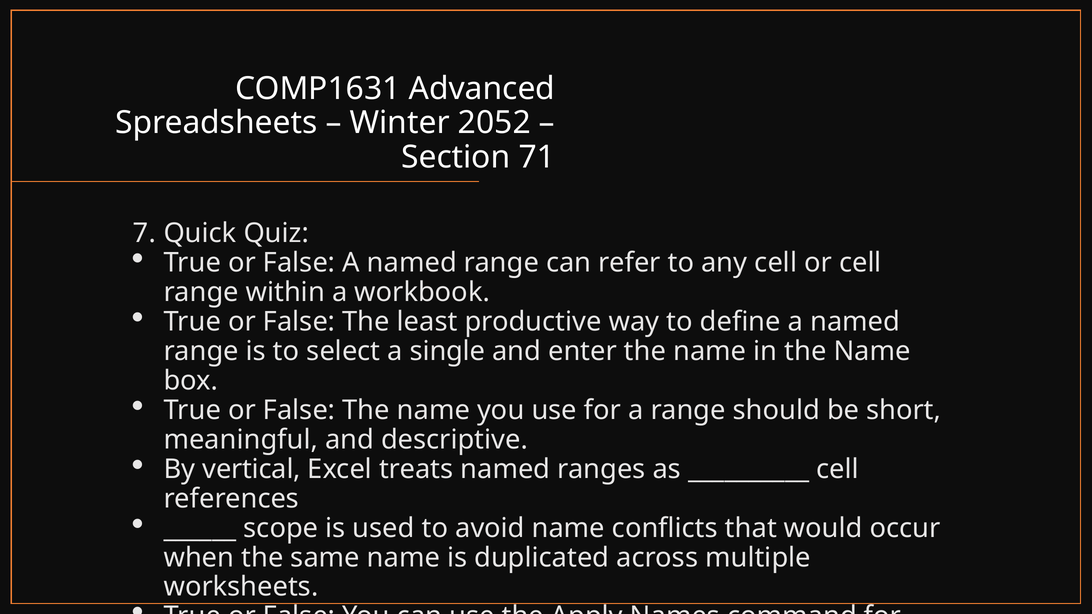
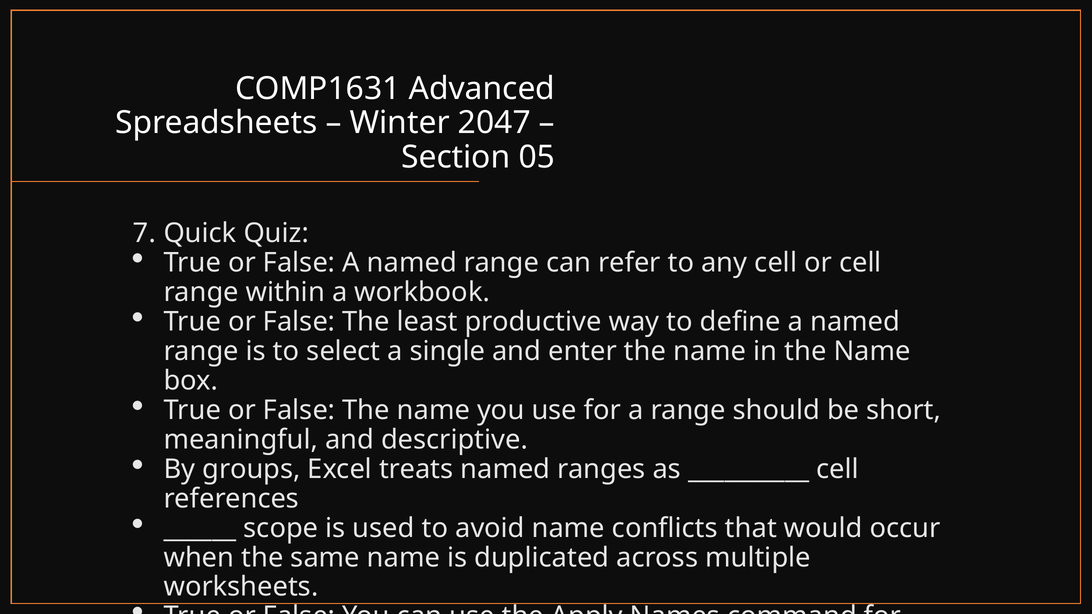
2052: 2052 -> 2047 (494, 123)
71: 71 -> 05 (537, 157)
By vertical: vertical -> groups (251, 469)
